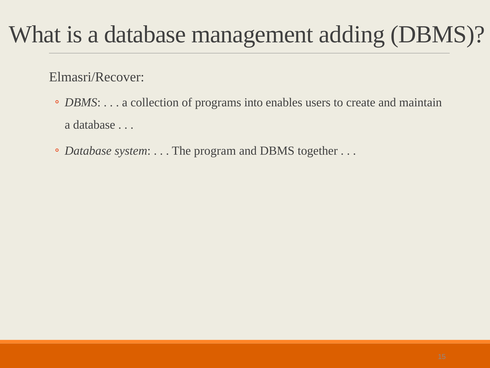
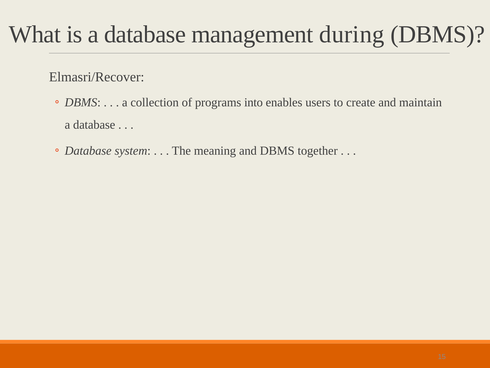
adding: adding -> during (352, 34)
program: program -> meaning (215, 151)
